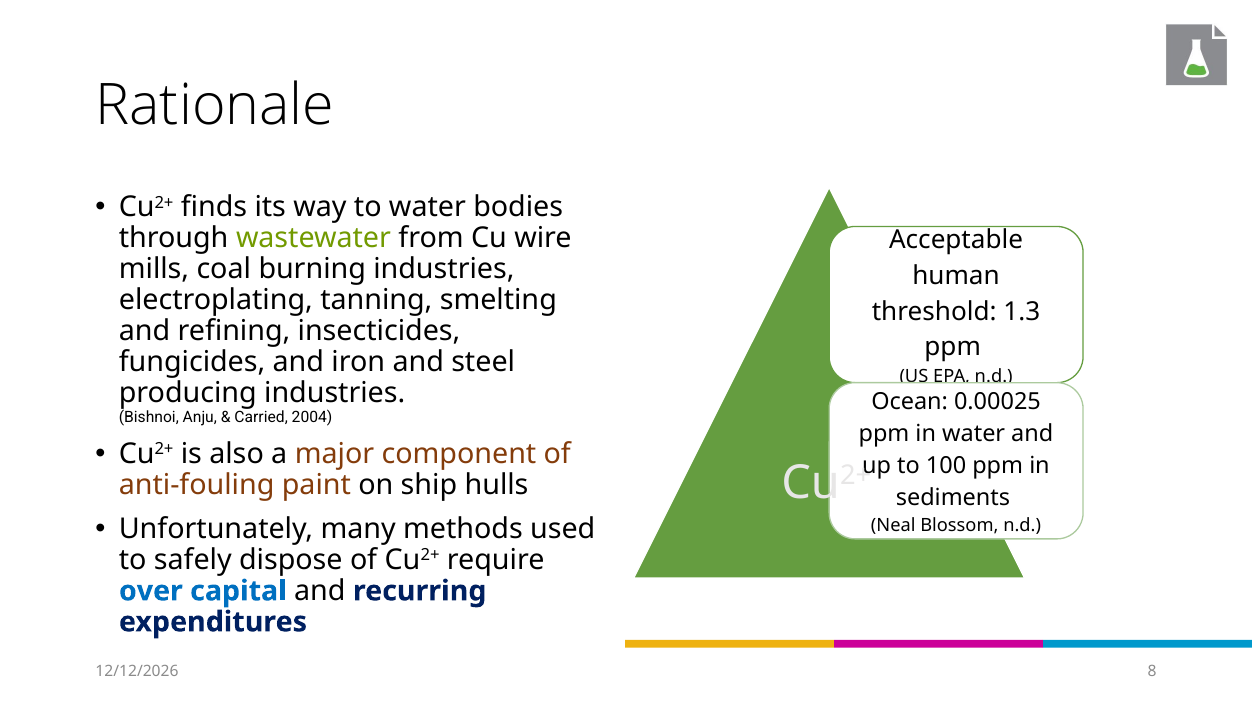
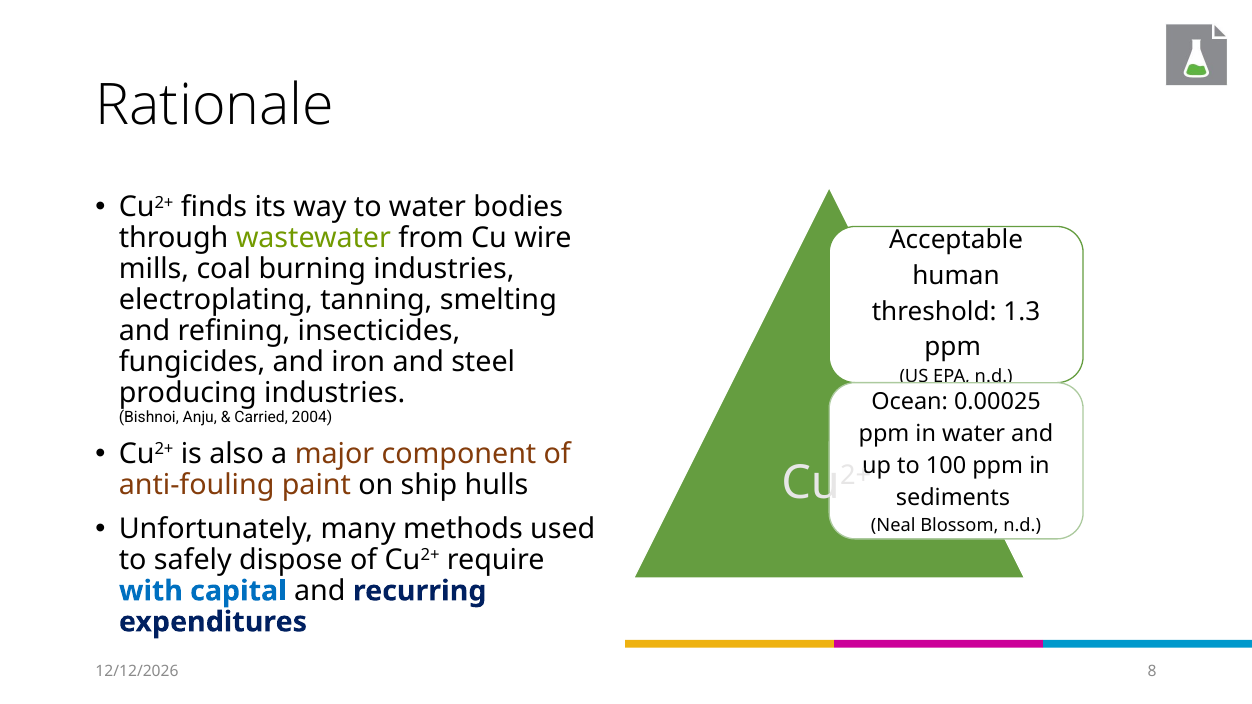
over: over -> with (151, 591)
